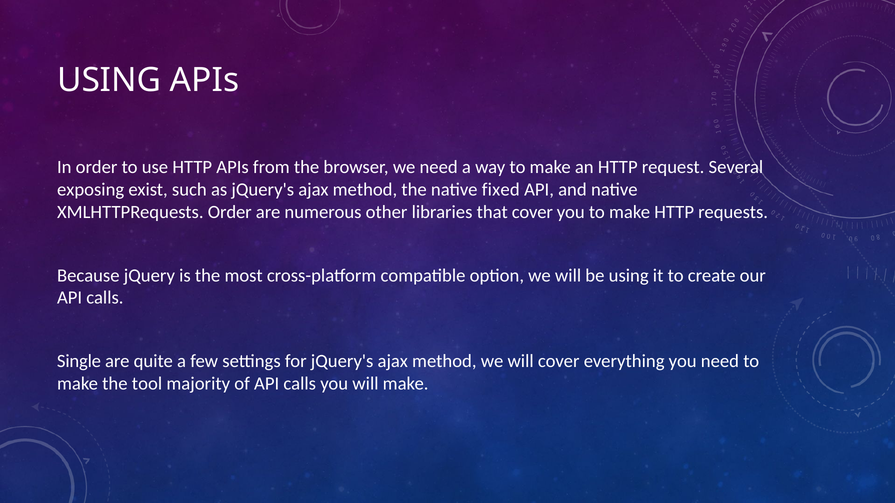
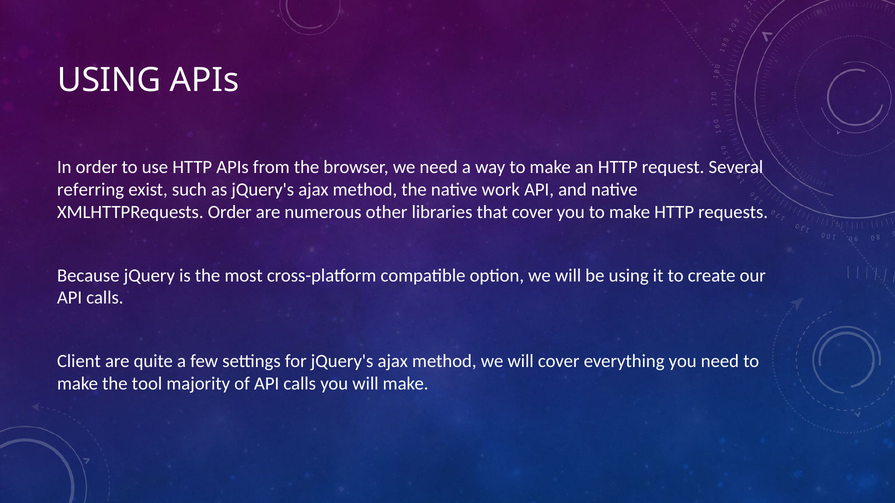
exposing: exposing -> referring (91, 190)
fixed: fixed -> work (501, 190)
Single: Single -> Client (79, 362)
